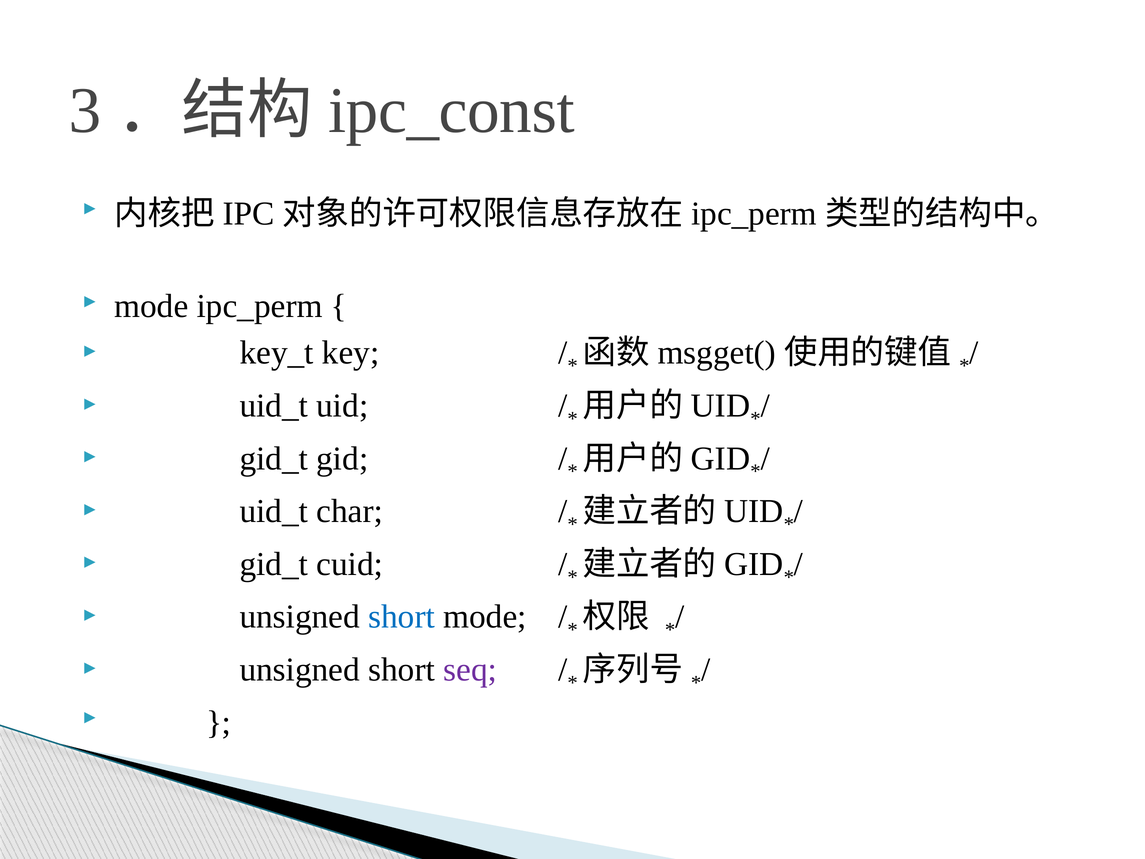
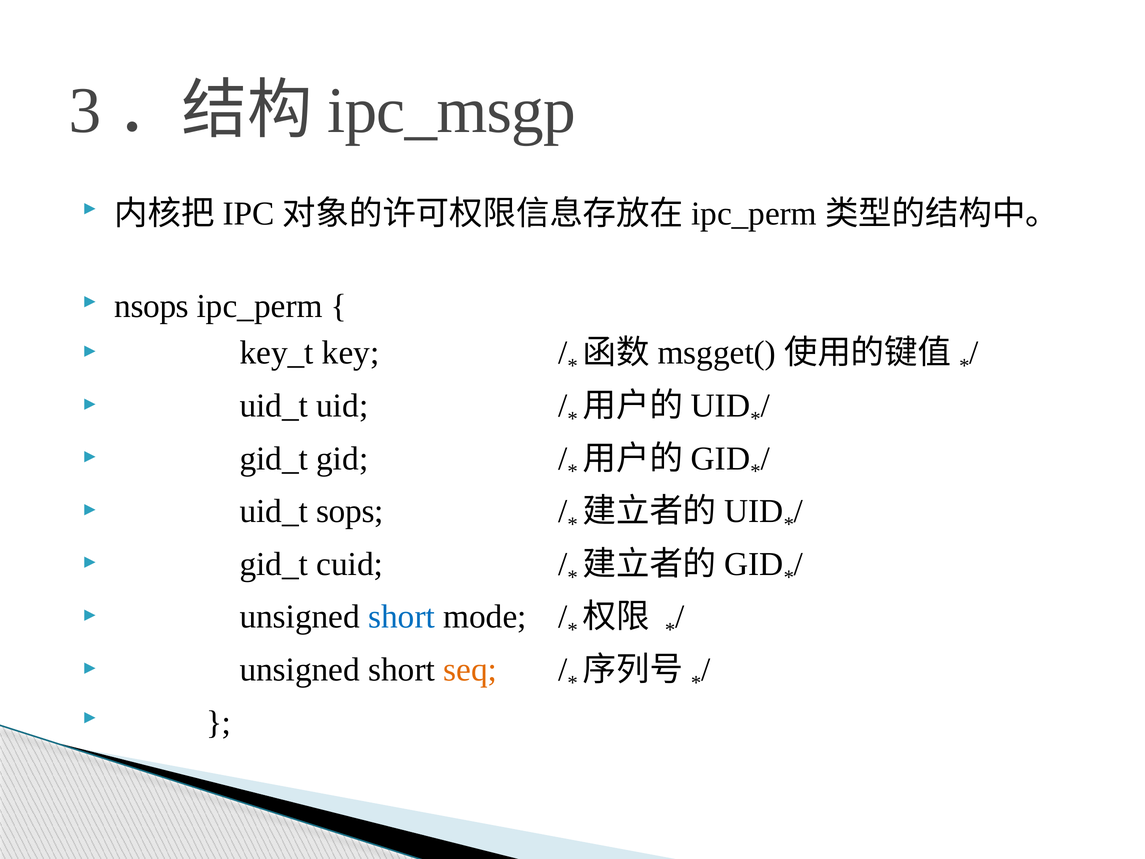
ipc_const: ipc_const -> ipc_msgp (452, 110)
mode: mode -> nsops (152, 306)
char: char -> sops (350, 511)
seq colour: purple -> orange (470, 670)
